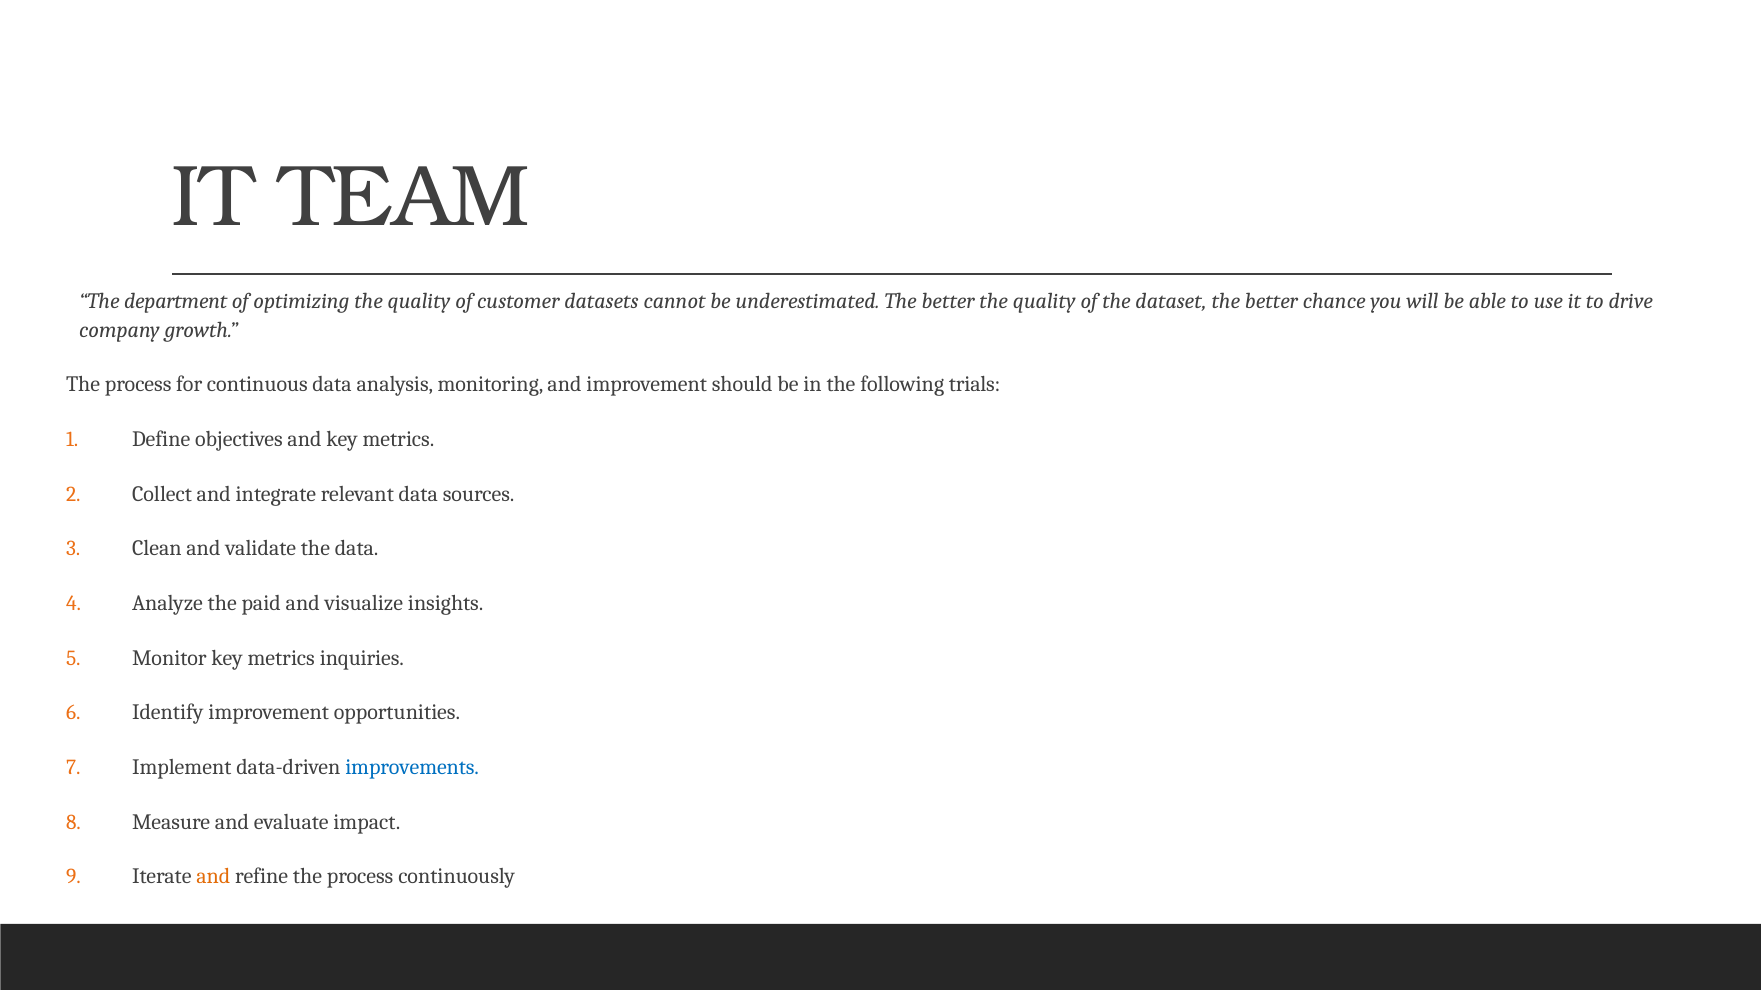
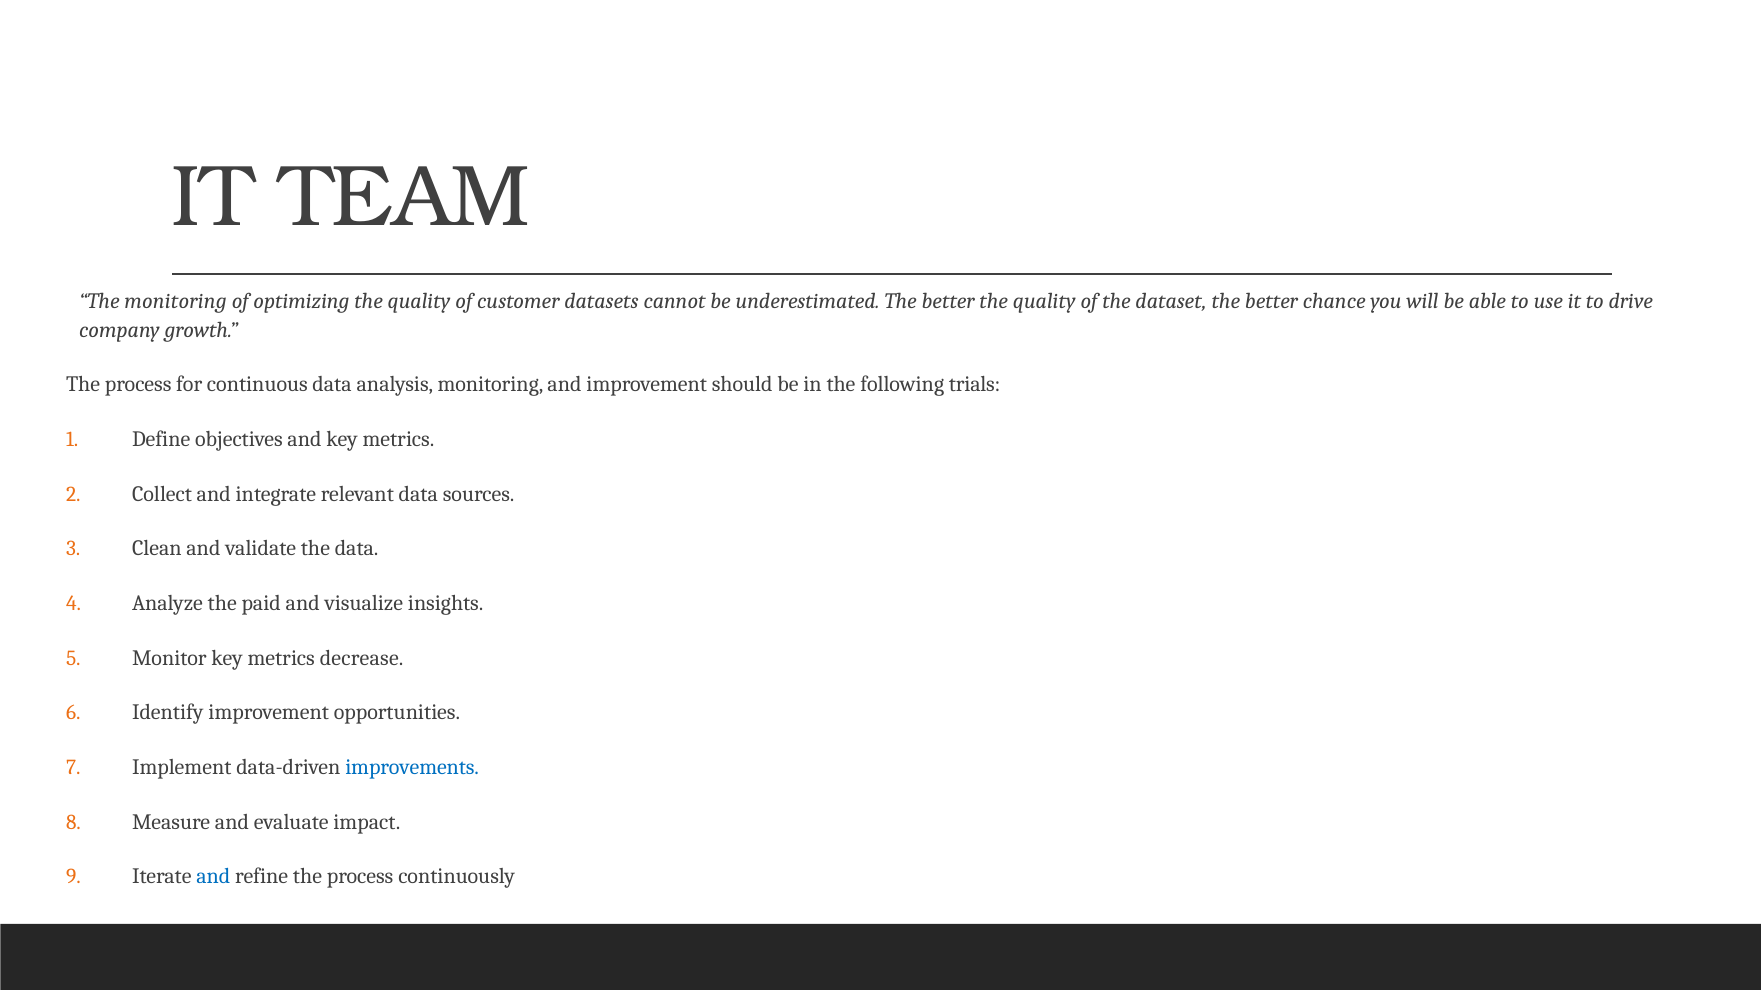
The department: department -> monitoring (176, 301)
inquiries: inquiries -> decrease (362, 658)
and colour: orange -> blue (213, 877)
